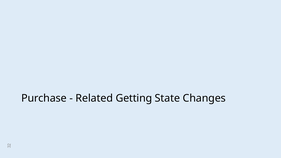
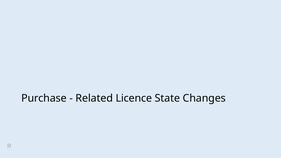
Getting: Getting -> Licence (134, 98)
